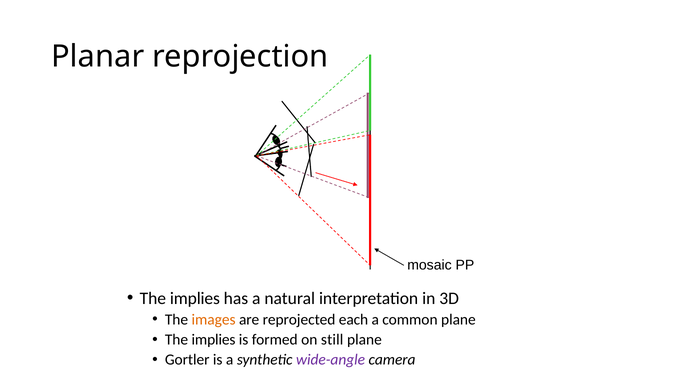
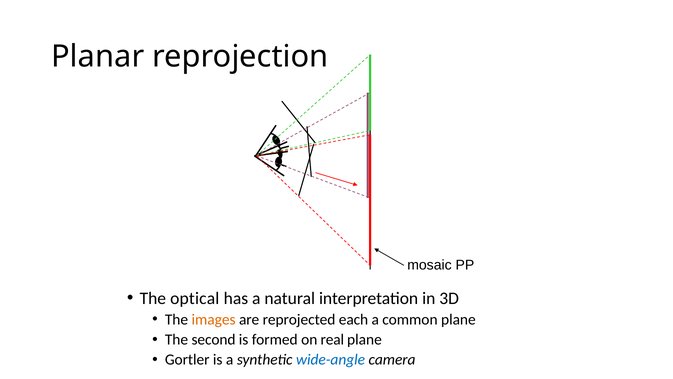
implies: implies -> optical (195, 298)
implies: implies -> second (214, 339)
still: still -> real (332, 339)
wide-angle colour: purple -> blue (331, 359)
